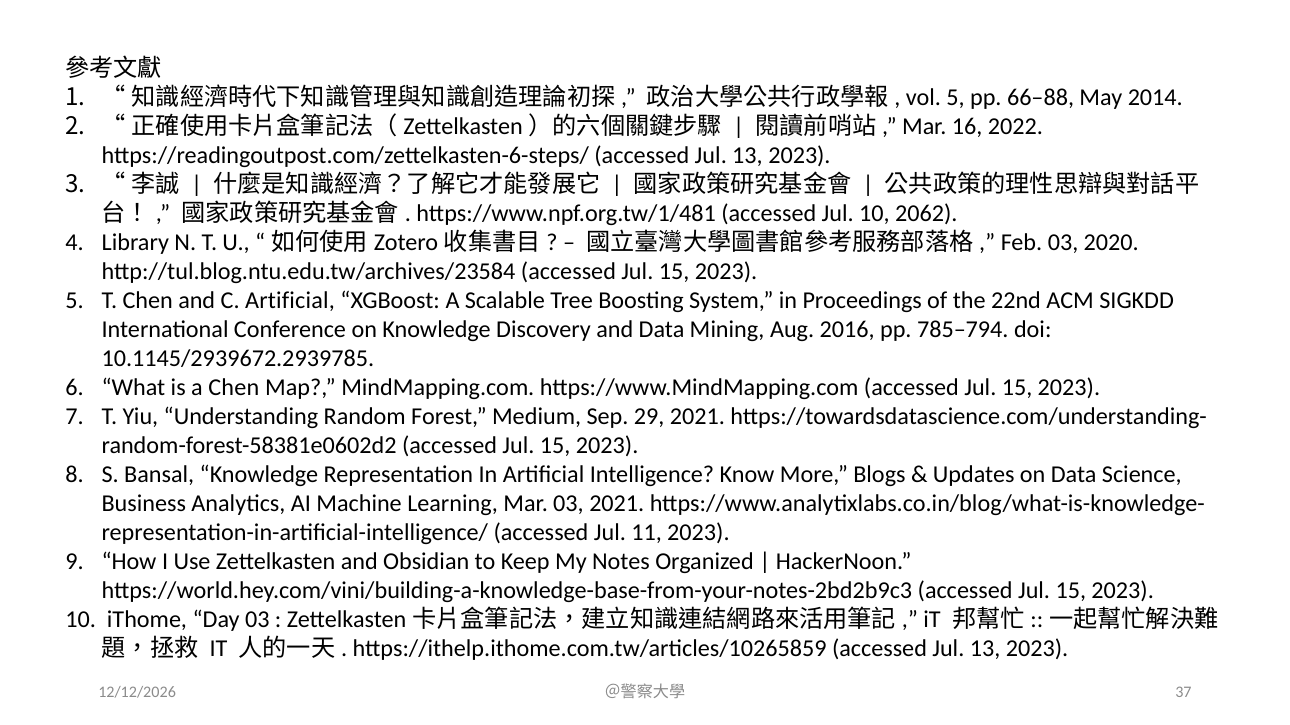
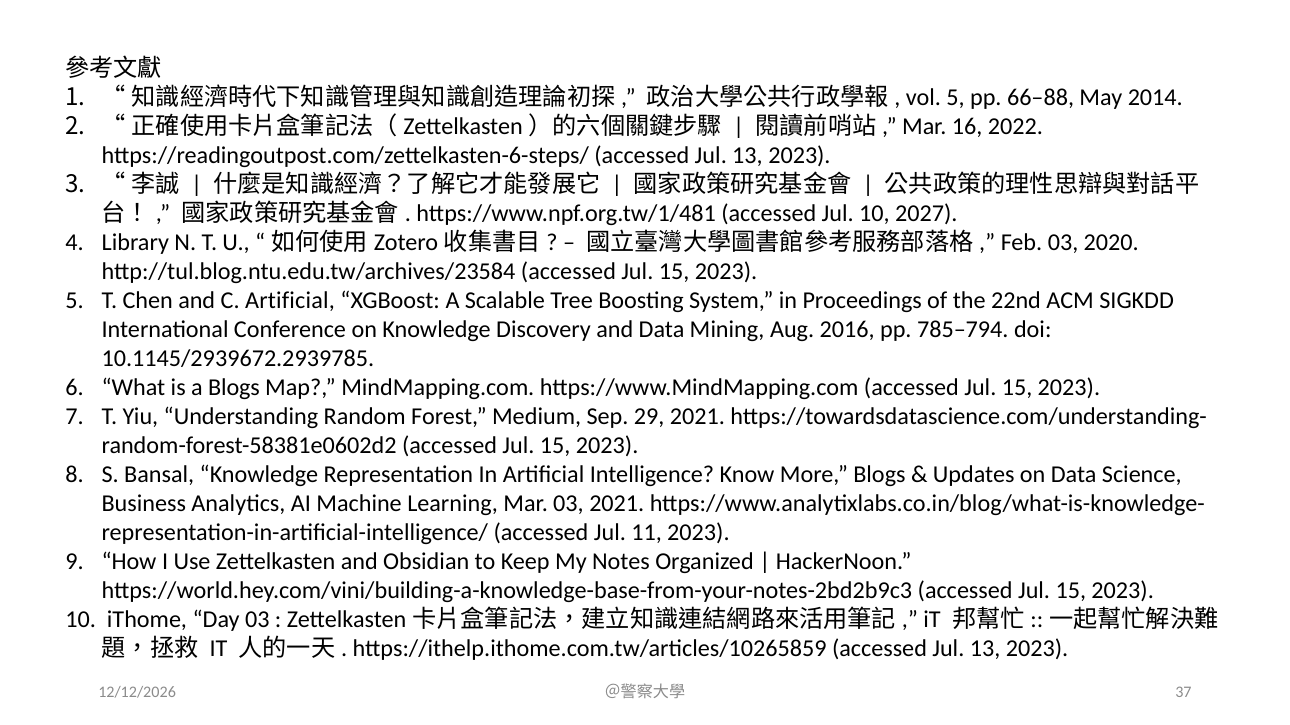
2062: 2062 -> 2027 (926, 213)
a Chen: Chen -> Blogs (234, 388)
